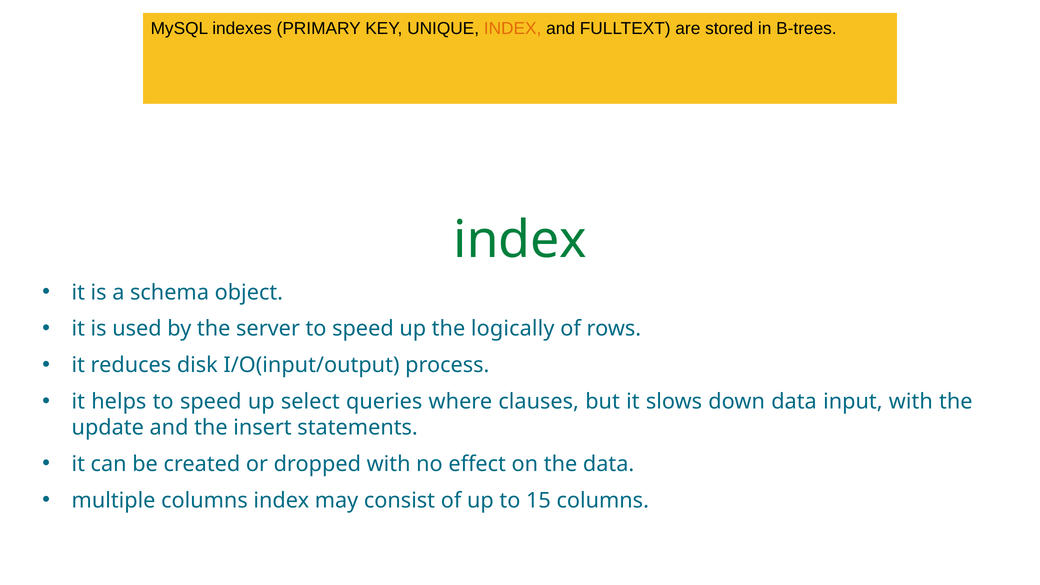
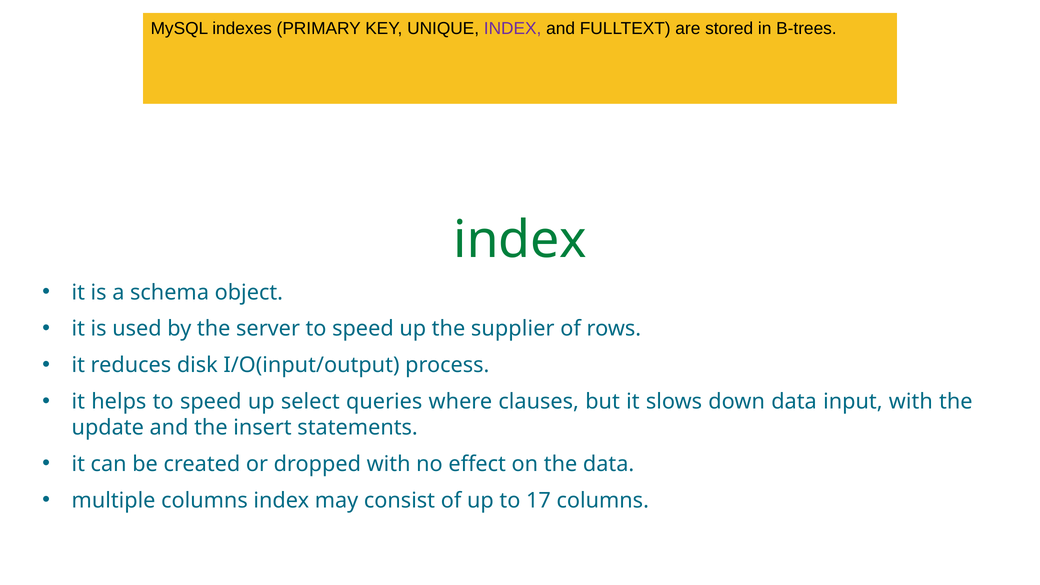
INDEX colour: orange -> purple (513, 28)
logically: logically -> supplier (513, 329)
15: 15 -> 17 (538, 500)
